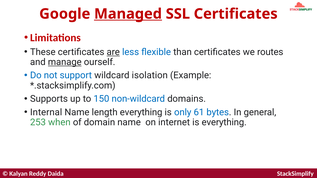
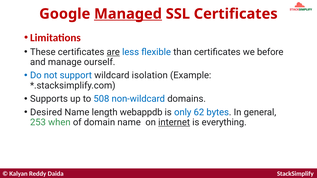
routes: routes -> before (270, 52)
manage underline: present -> none (65, 62)
150: 150 -> 508 (101, 99)
Internal: Internal -> Desired (46, 112)
length everything: everything -> webappdb (141, 112)
61: 61 -> 62 (199, 112)
internet underline: none -> present (174, 123)
